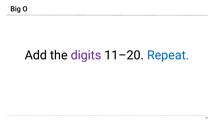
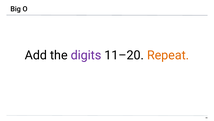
Repeat colour: blue -> orange (168, 55)
